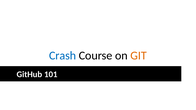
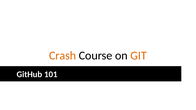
Crash colour: blue -> orange (63, 56)
